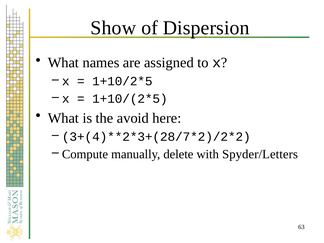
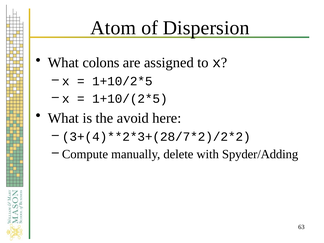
Show: Show -> Atom (113, 28)
names: names -> colons (101, 63)
Spyder/Letters: Spyder/Letters -> Spyder/Adding (260, 154)
